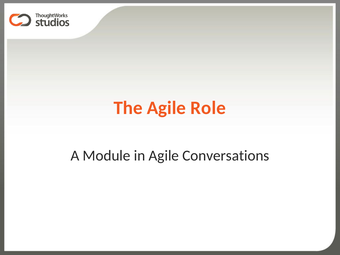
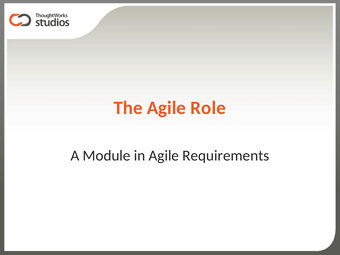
Conversations: Conversations -> Requirements (226, 156)
